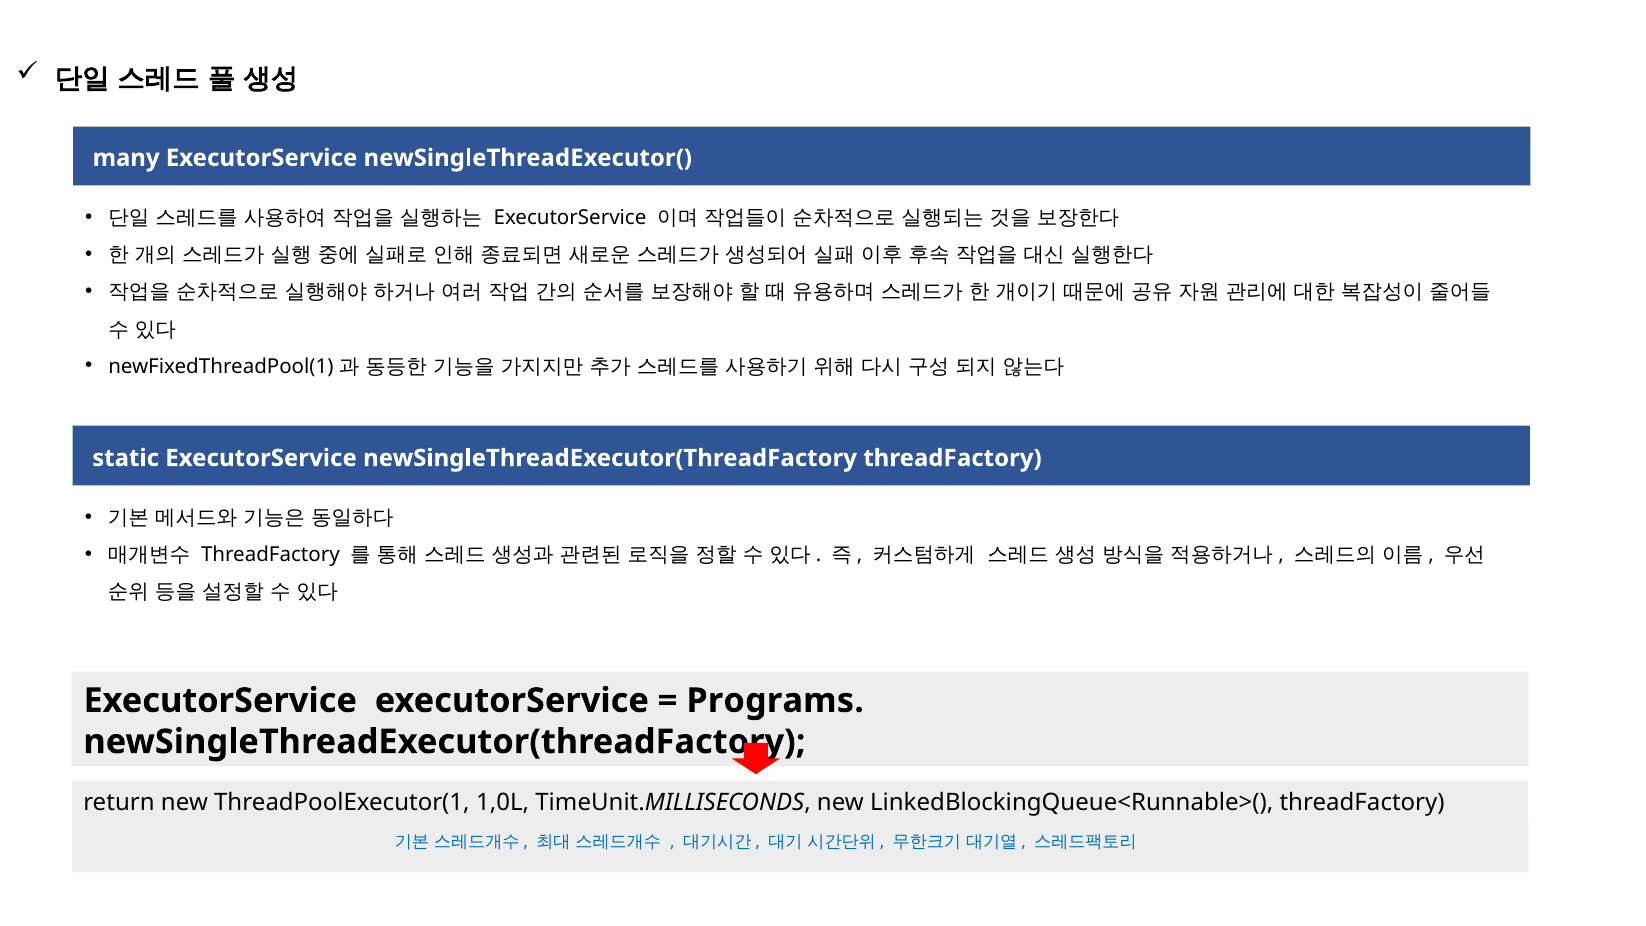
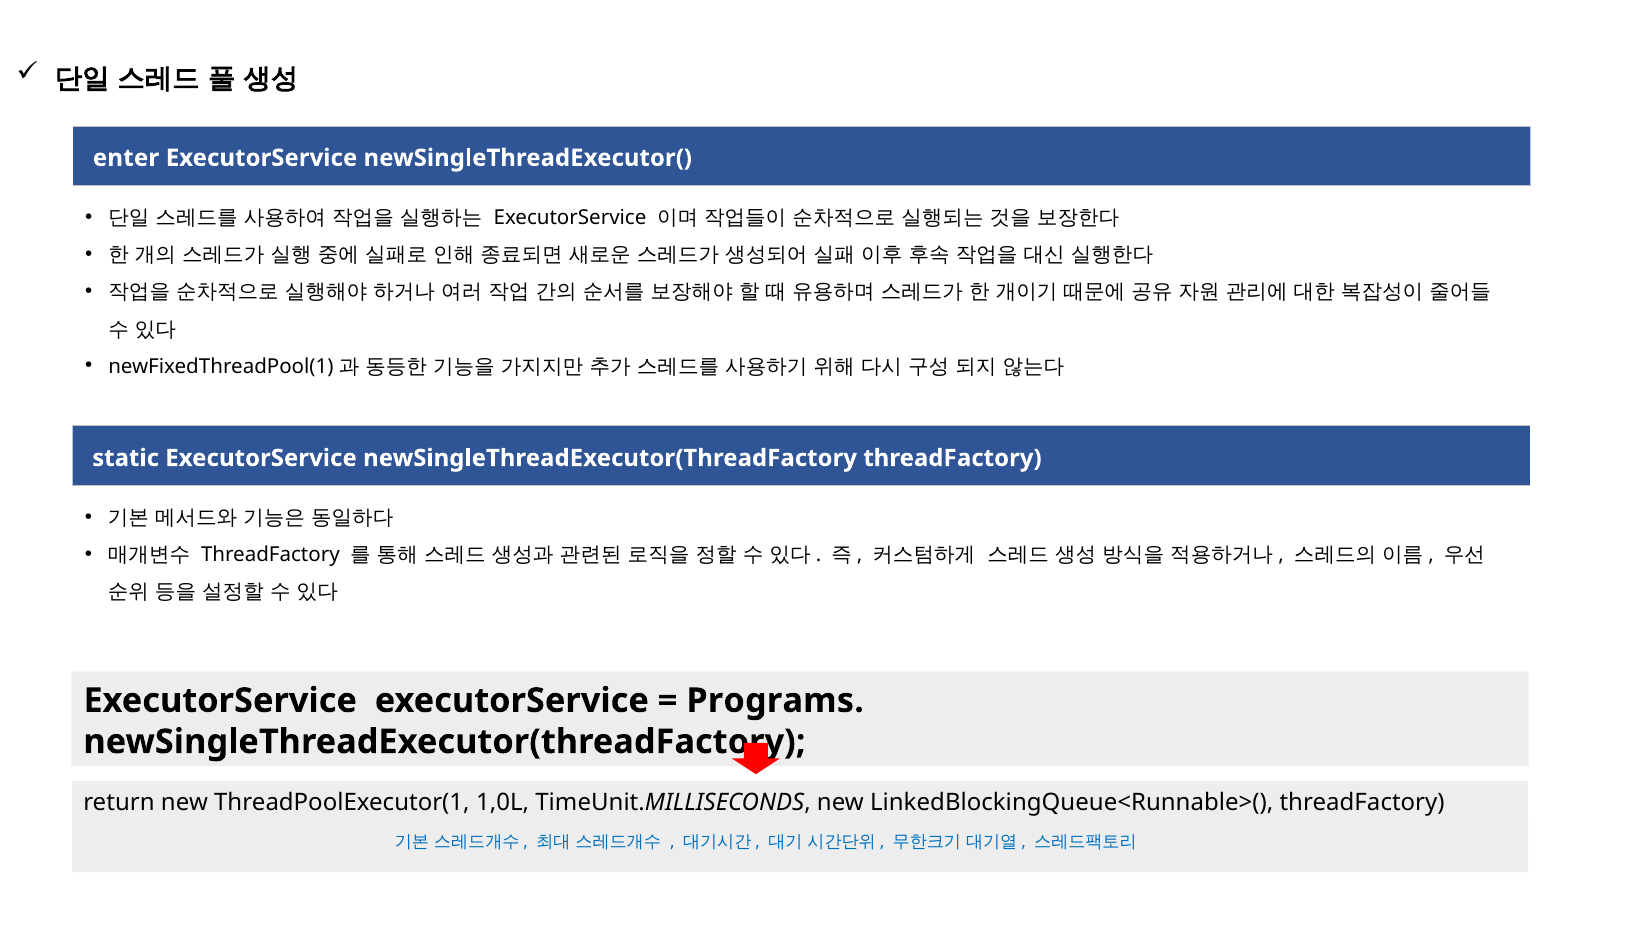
many: many -> enter (126, 158)
